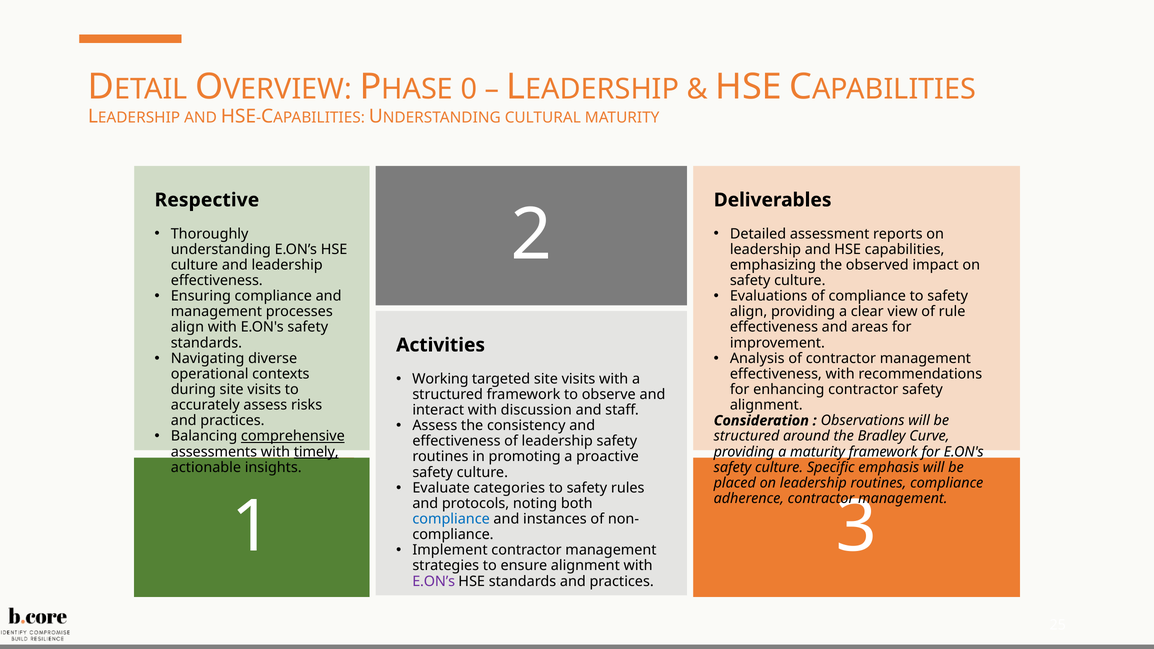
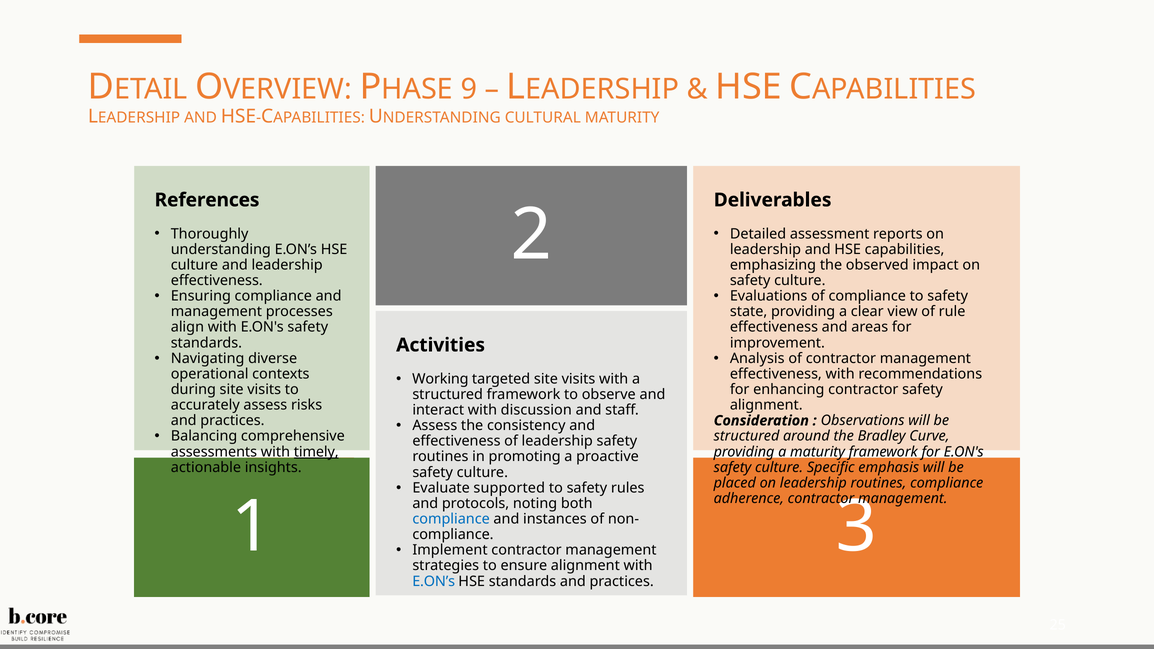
0: 0 -> 9 (469, 89)
Respective: Respective -> References (207, 200)
align: align -> state (749, 312)
comprehensive underline: present -> none (293, 436)
categories: categories -> supported (509, 488)
E.ON’s colour: purple -> blue (434, 581)
